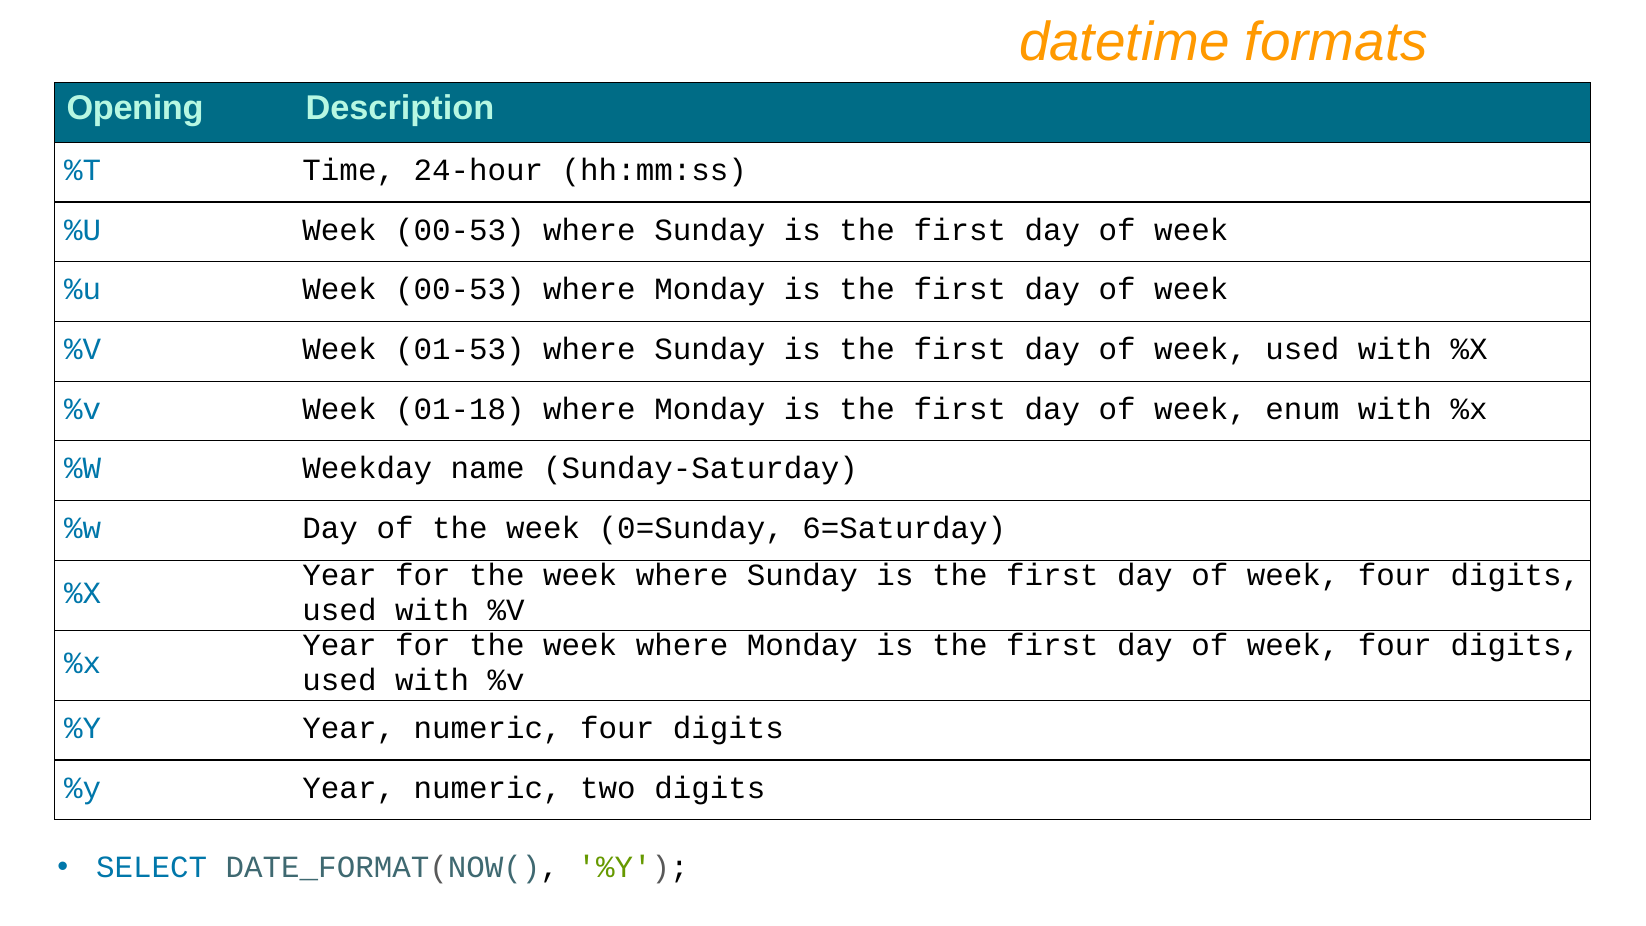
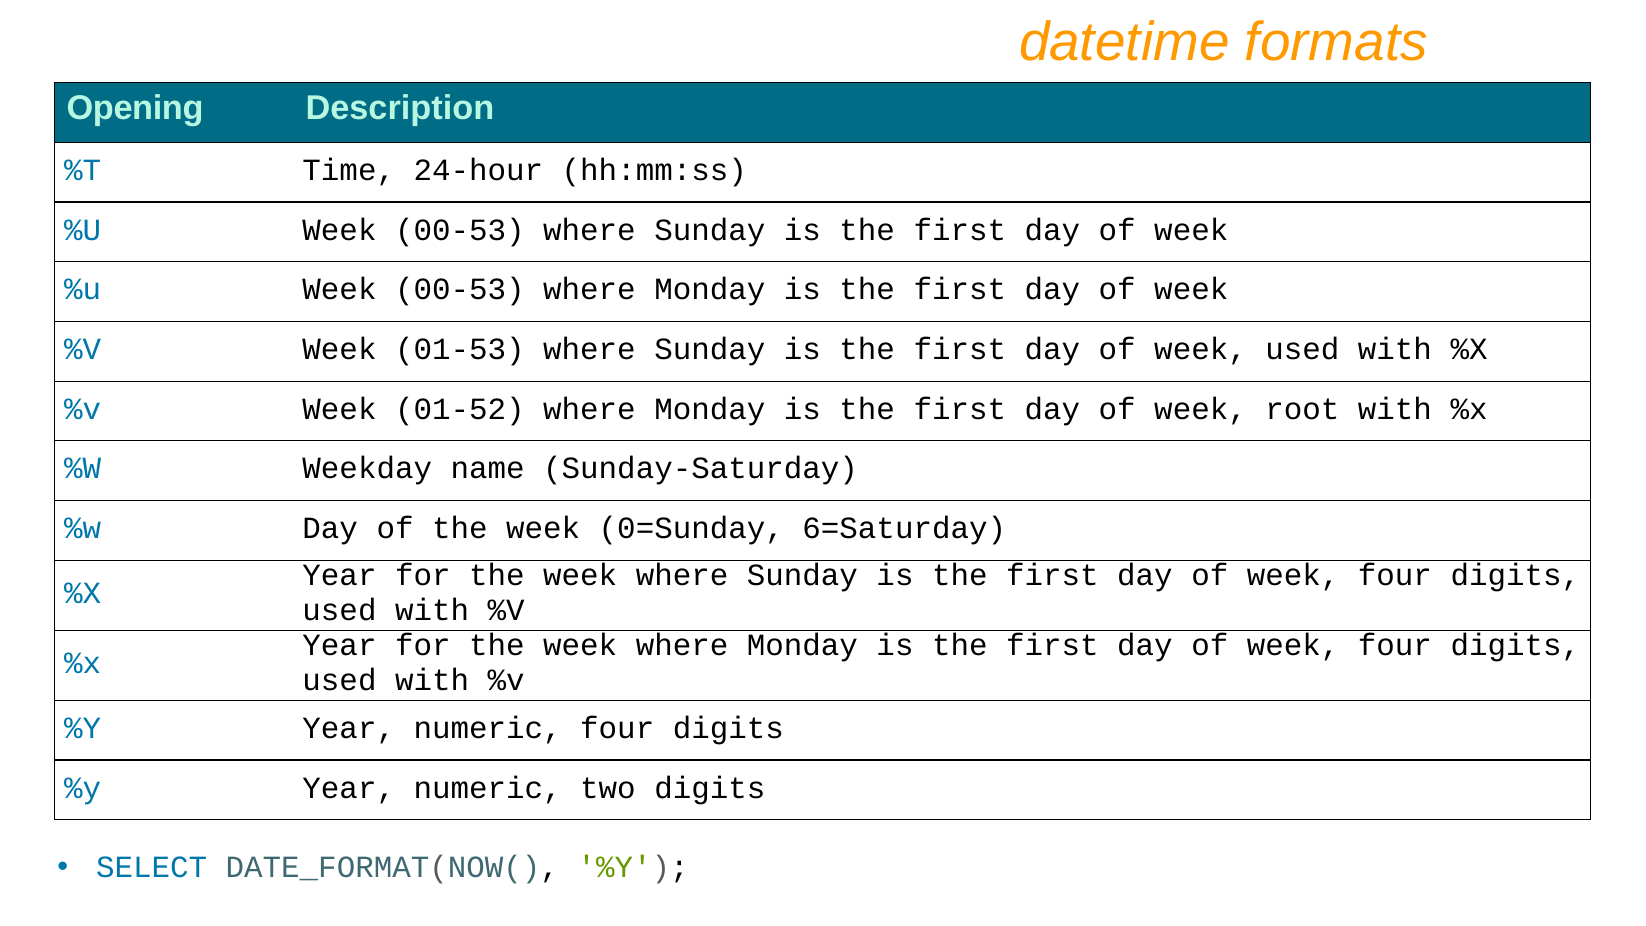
01-18: 01-18 -> 01-52 (460, 409)
enum: enum -> root (1302, 409)
